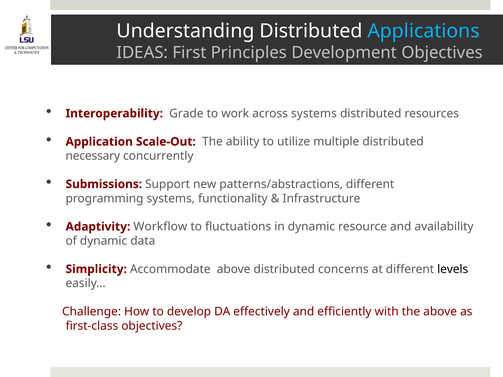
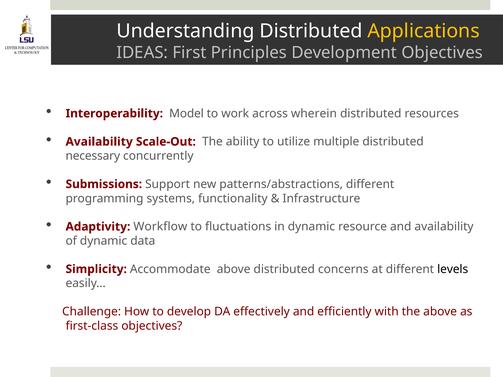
Applications colour: light blue -> yellow (424, 31)
Grade: Grade -> Model (186, 114)
across systems: systems -> wherein (314, 114)
Application: Application -> Availability (99, 142)
